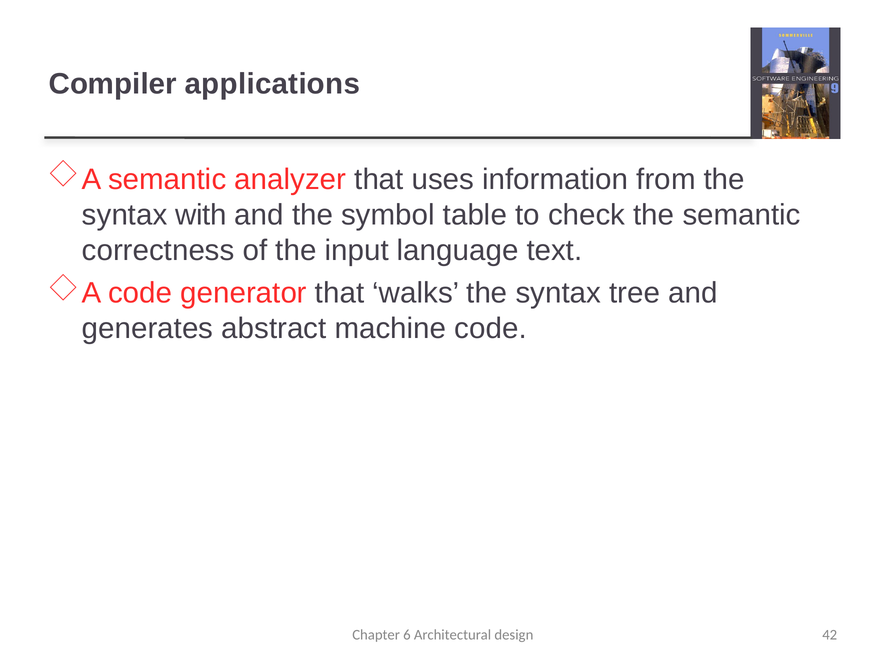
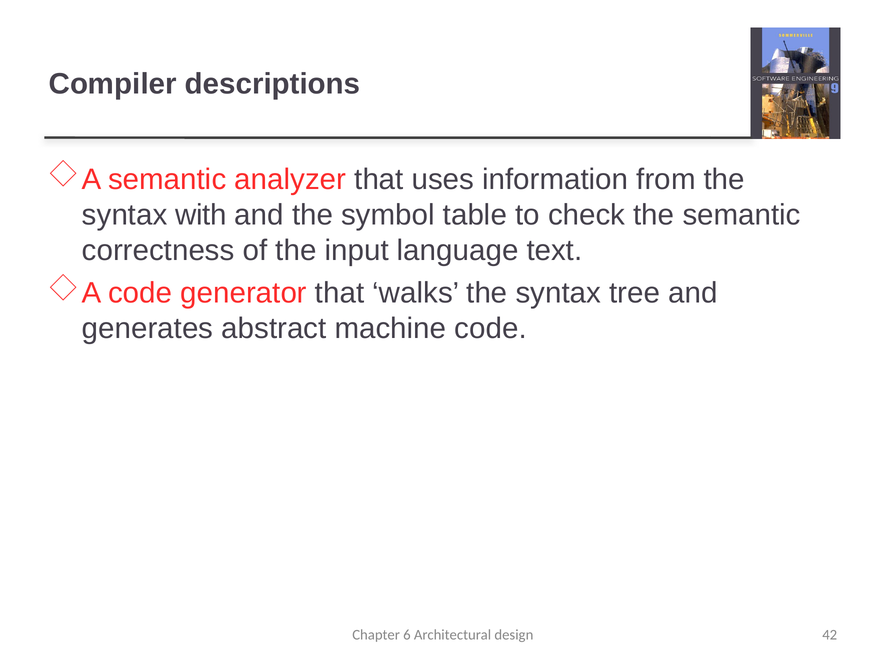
applications: applications -> descriptions (273, 84)
